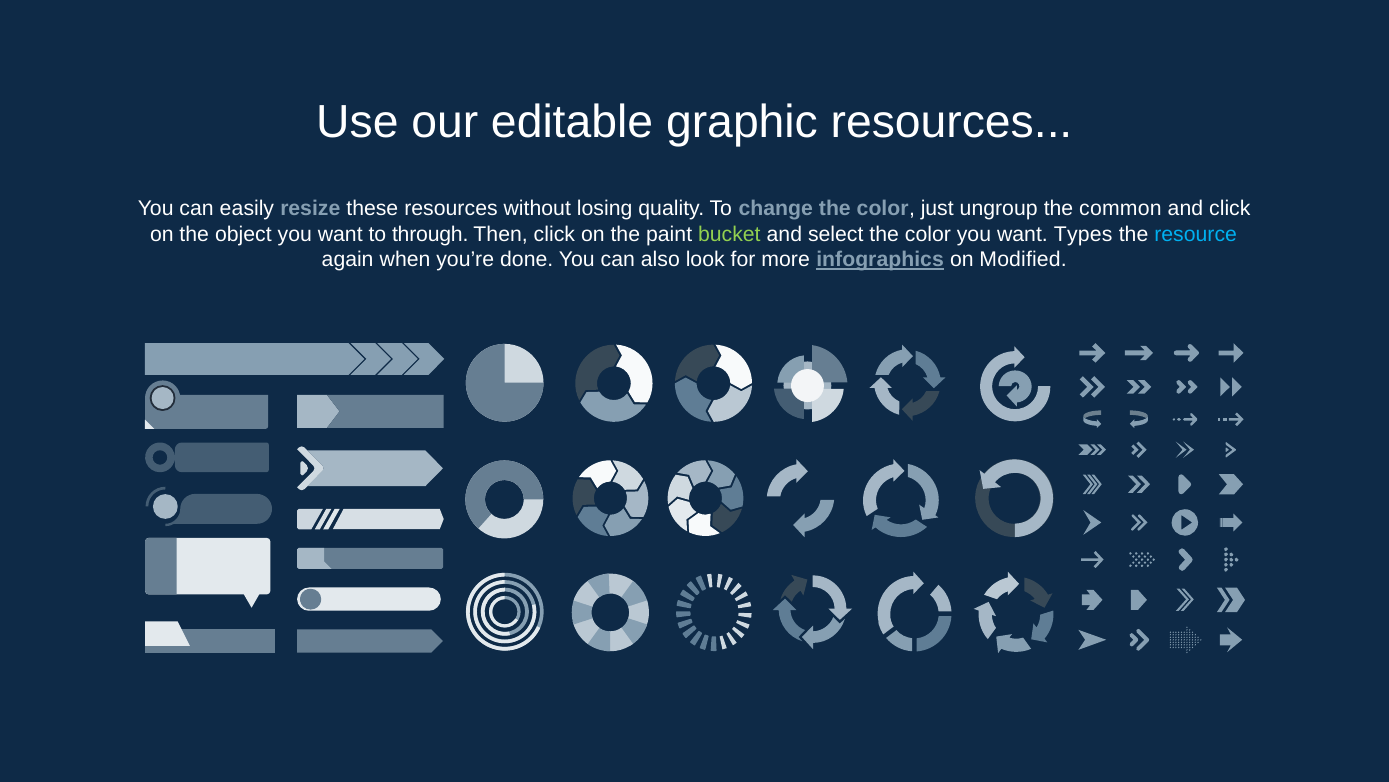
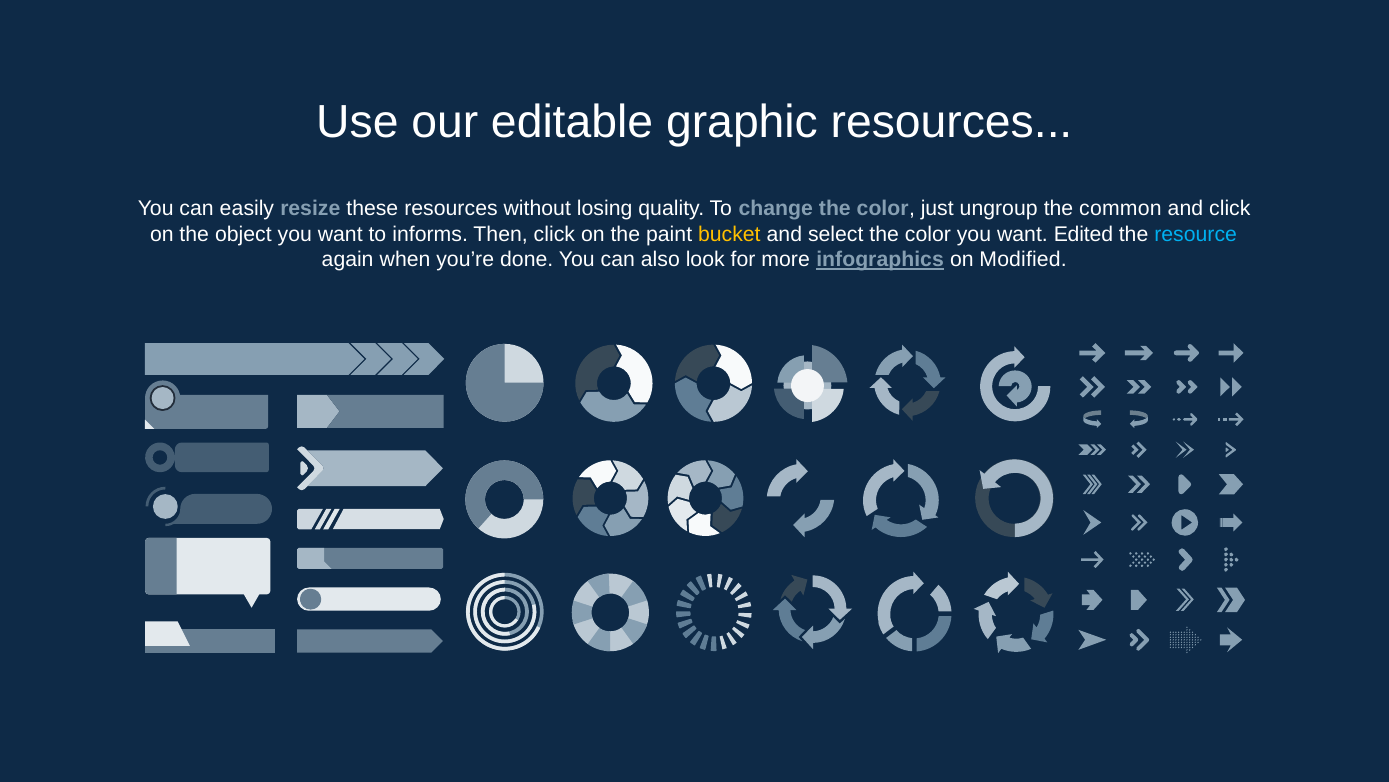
through: through -> informs (430, 234)
bucket colour: light green -> yellow (729, 234)
Types: Types -> Edited (1083, 234)
